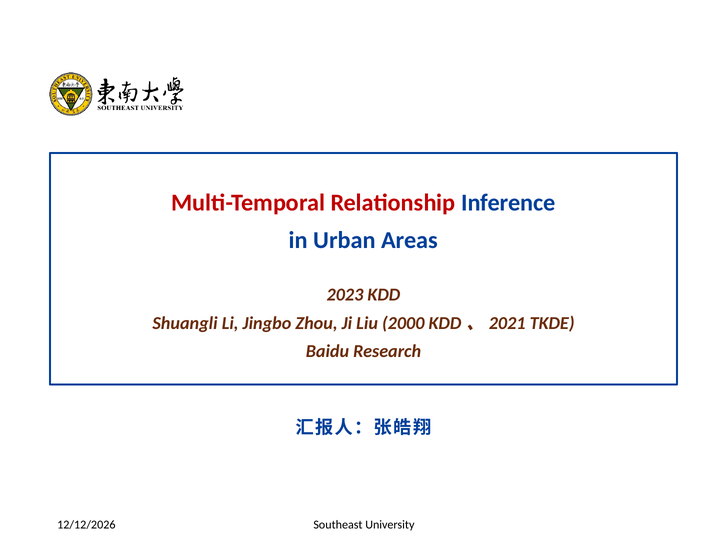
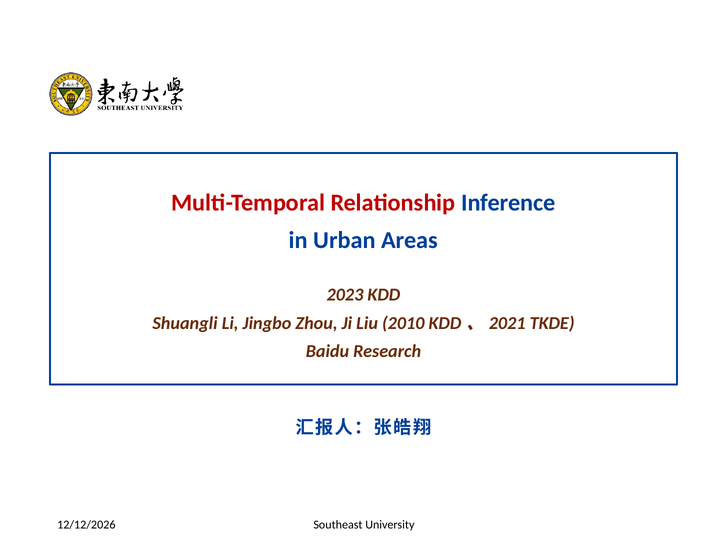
2000: 2000 -> 2010 (403, 323)
